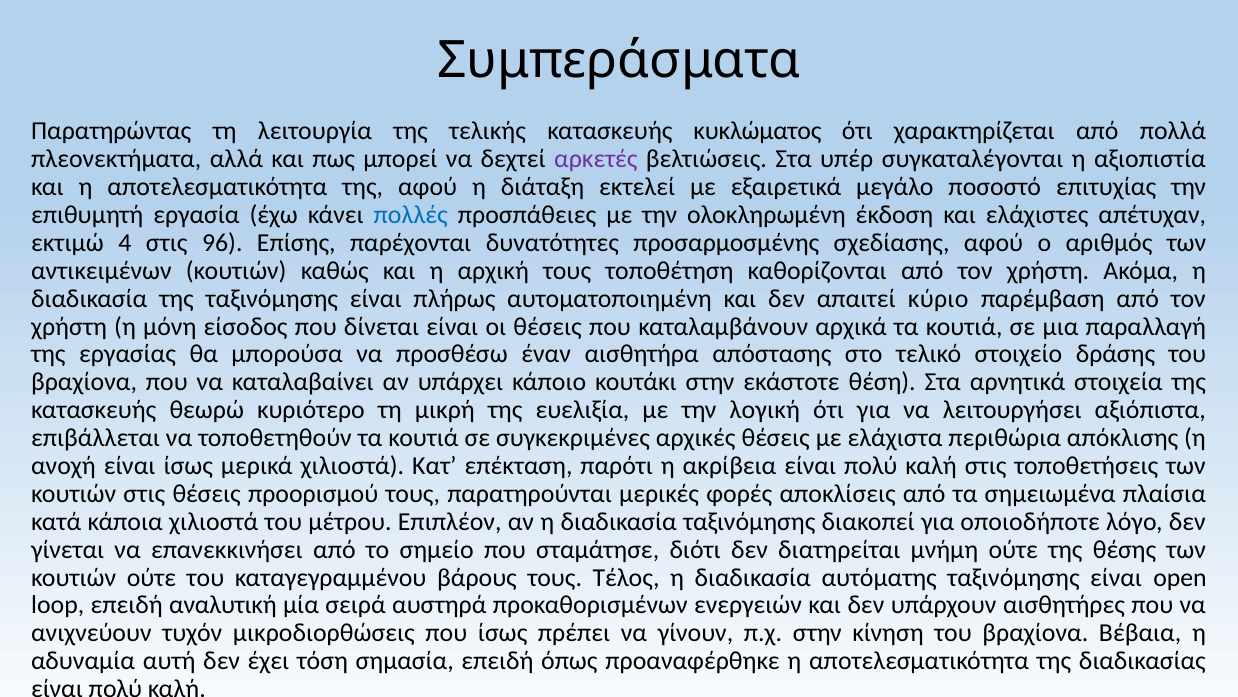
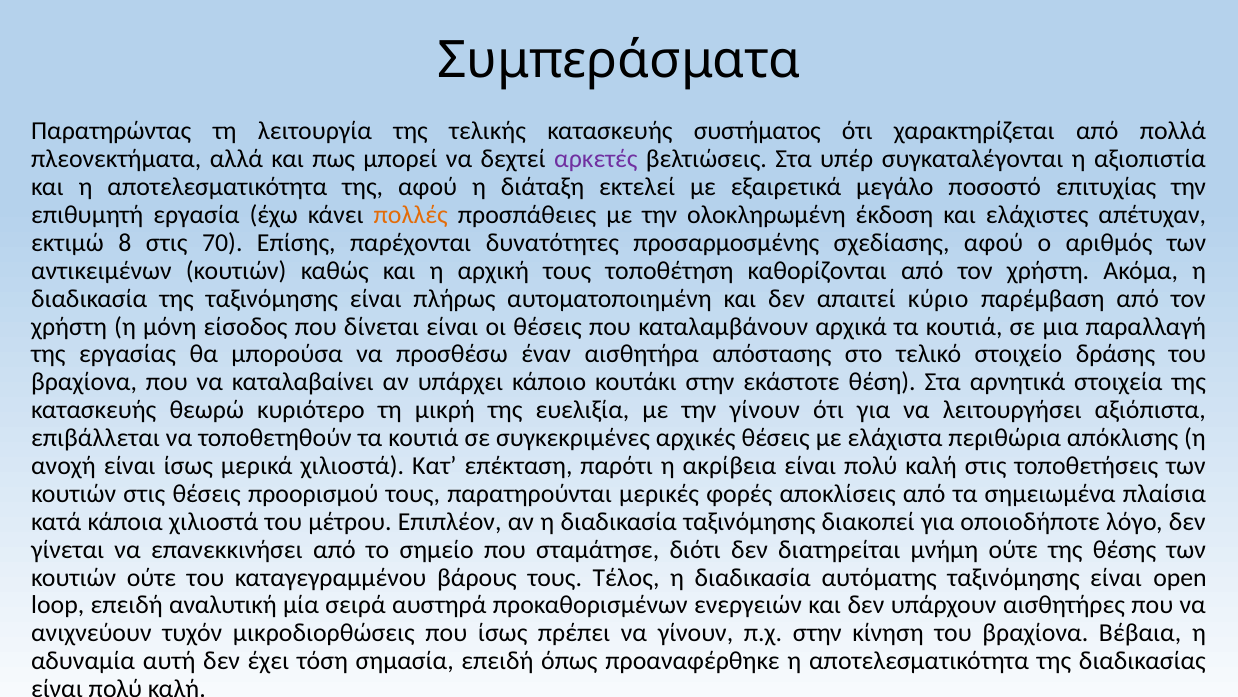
κυκλώματος: κυκλώματος -> συστήματος (757, 131)
πολλές colour: blue -> orange (411, 215)
4: 4 -> 8 (125, 243)
96: 96 -> 70 (222, 243)
την λογική: λογική -> γίνουν (765, 410)
